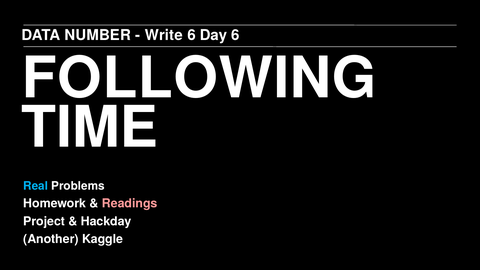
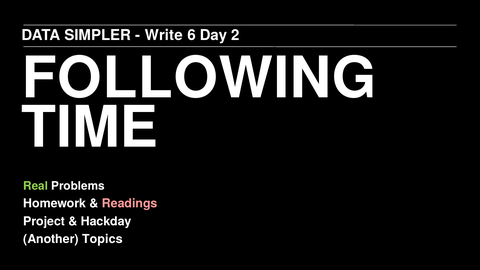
NUMBER: NUMBER -> SIMPLER (98, 35)
Day 6: 6 -> 2 (235, 35)
Real colour: light blue -> light green (36, 186)
Kaggle: Kaggle -> Topics (102, 239)
